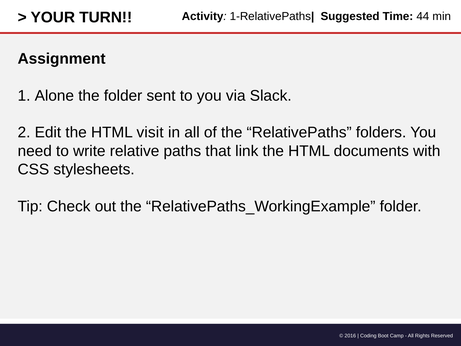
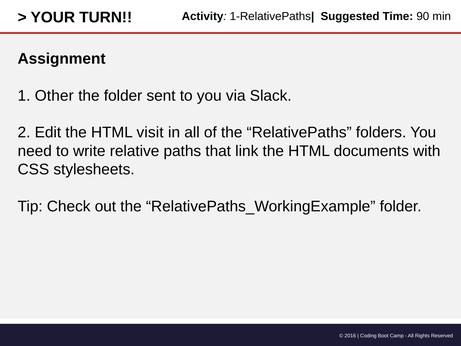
44: 44 -> 90 (423, 16)
Alone: Alone -> Other (54, 96)
